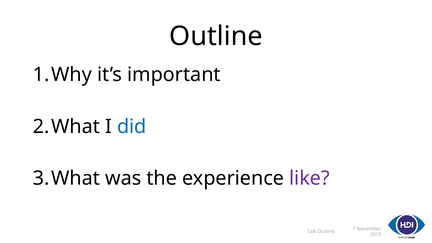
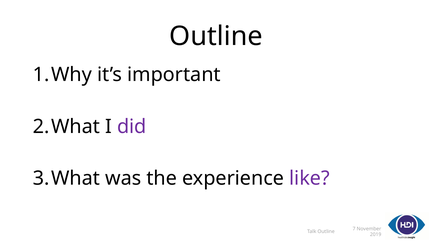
did colour: blue -> purple (132, 127)
